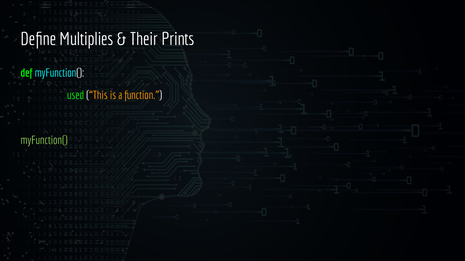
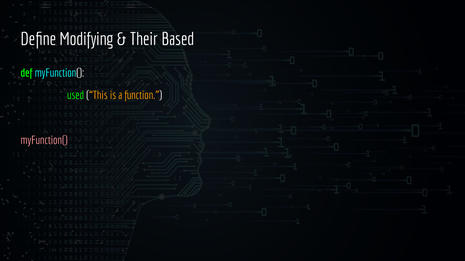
Multiplies: Multiplies -> Modifying (87, 39)
Prints: Prints -> Based (178, 39)
myFunction( colour: light green -> pink (44, 141)
